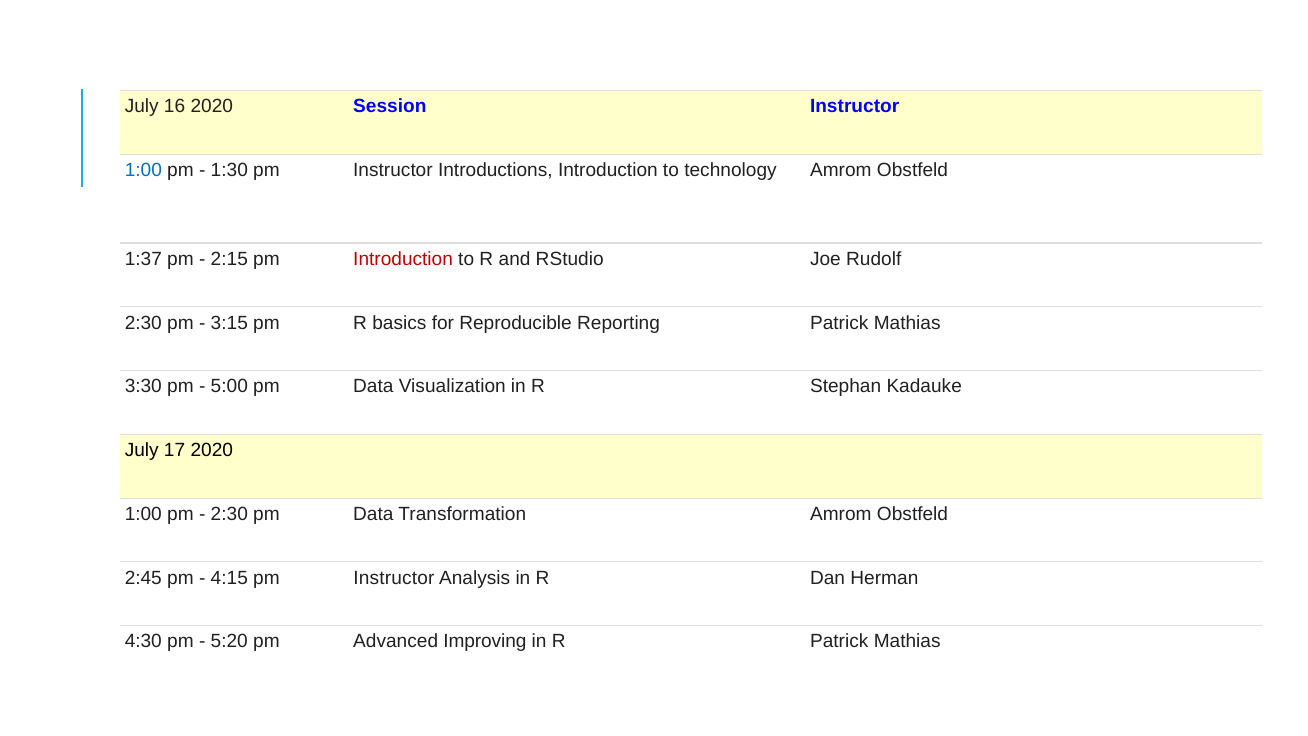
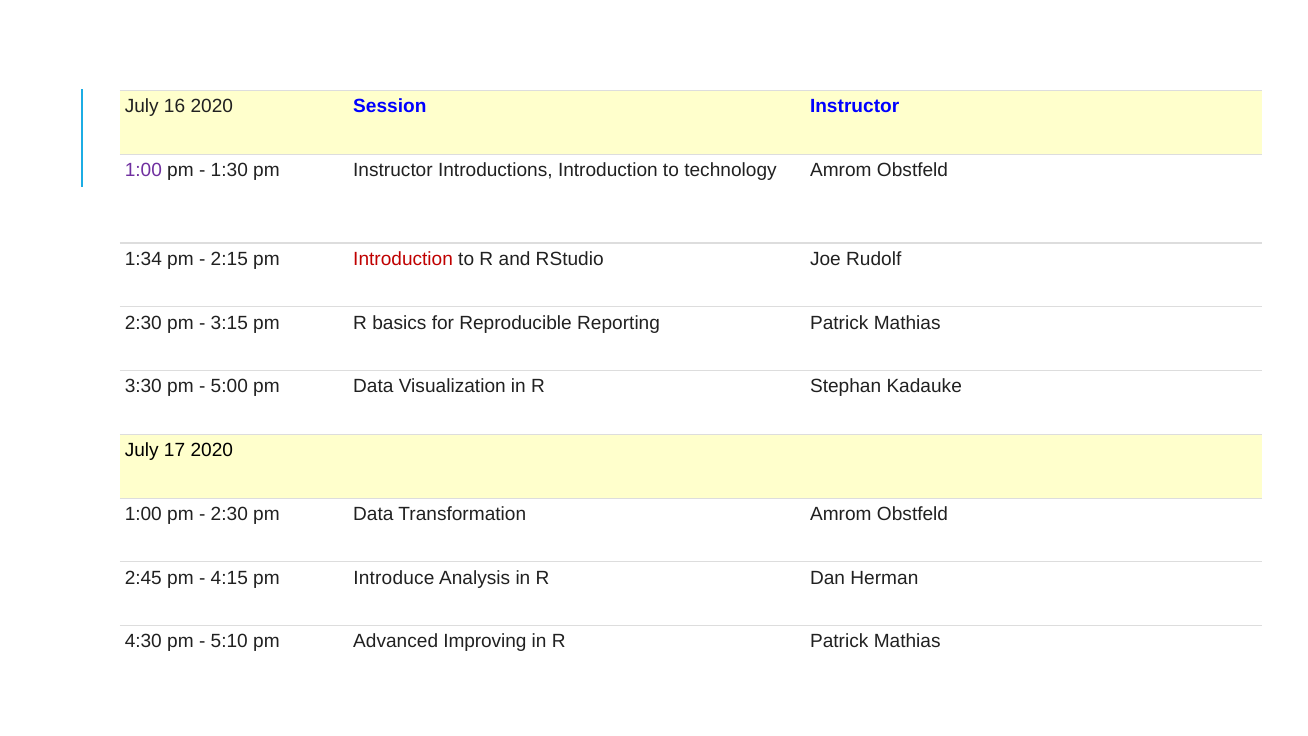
1:00 colour: blue -> purple (143, 170)
1:37: 1:37 -> 1:34 (143, 259)
4:15 pm Instructor: Instructor -> Introduce (394, 578)
5:20: 5:20 -> 5:10 (229, 641)
